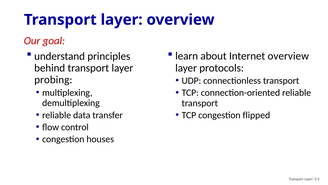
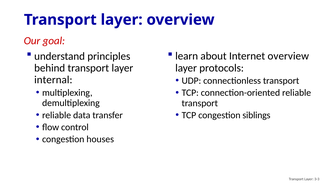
probing: probing -> internal (53, 80)
flipped: flipped -> siblings (256, 115)
